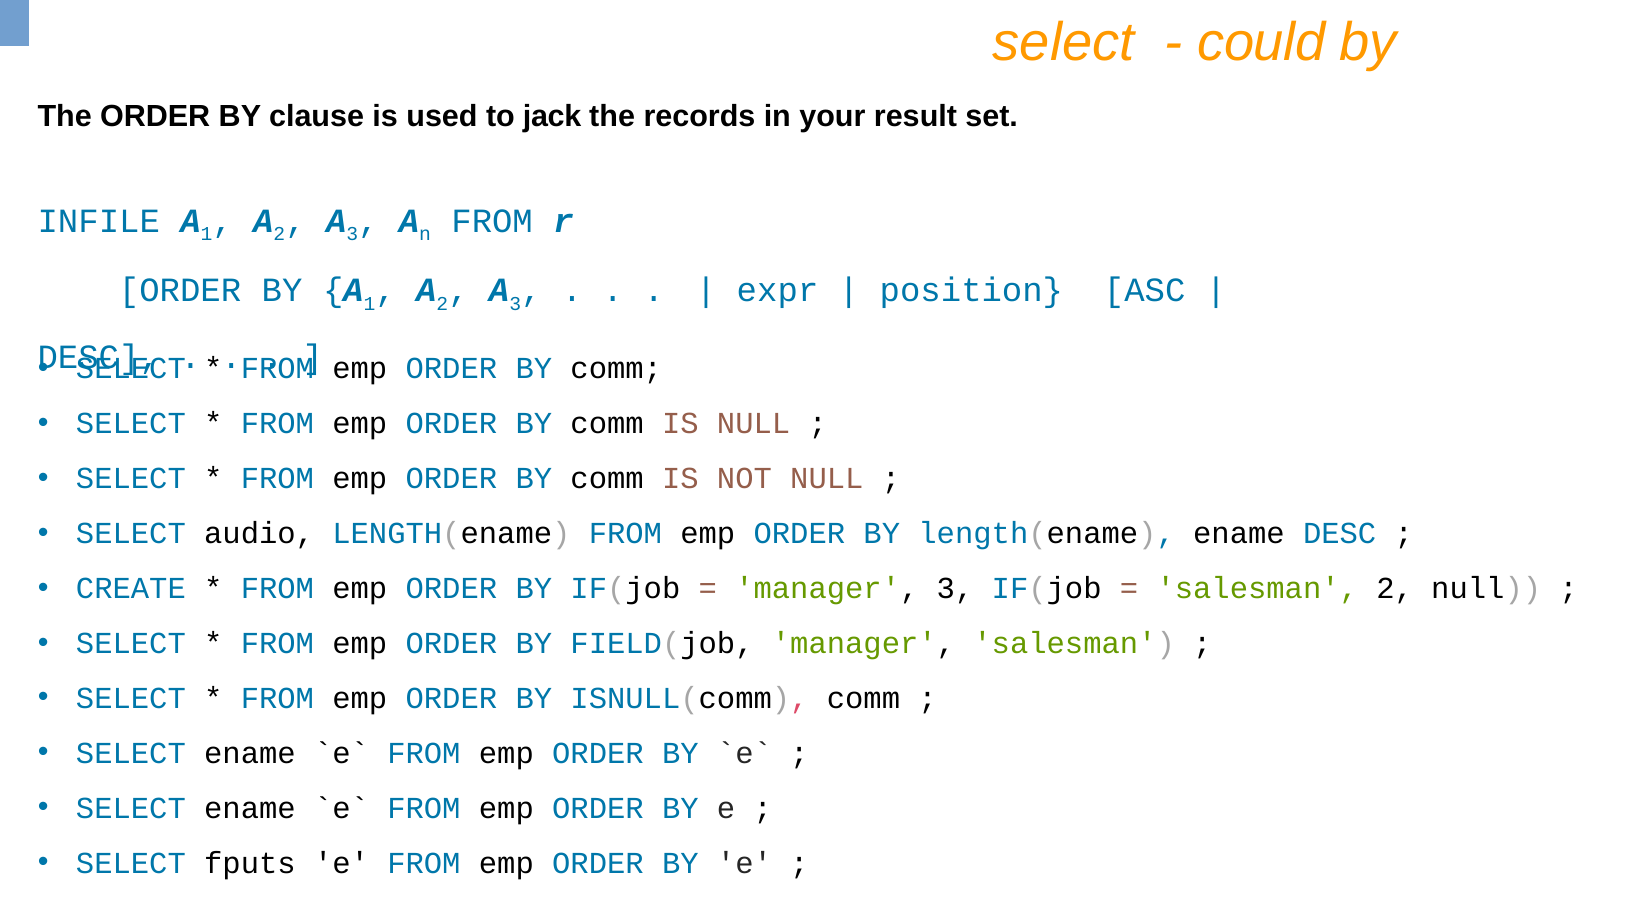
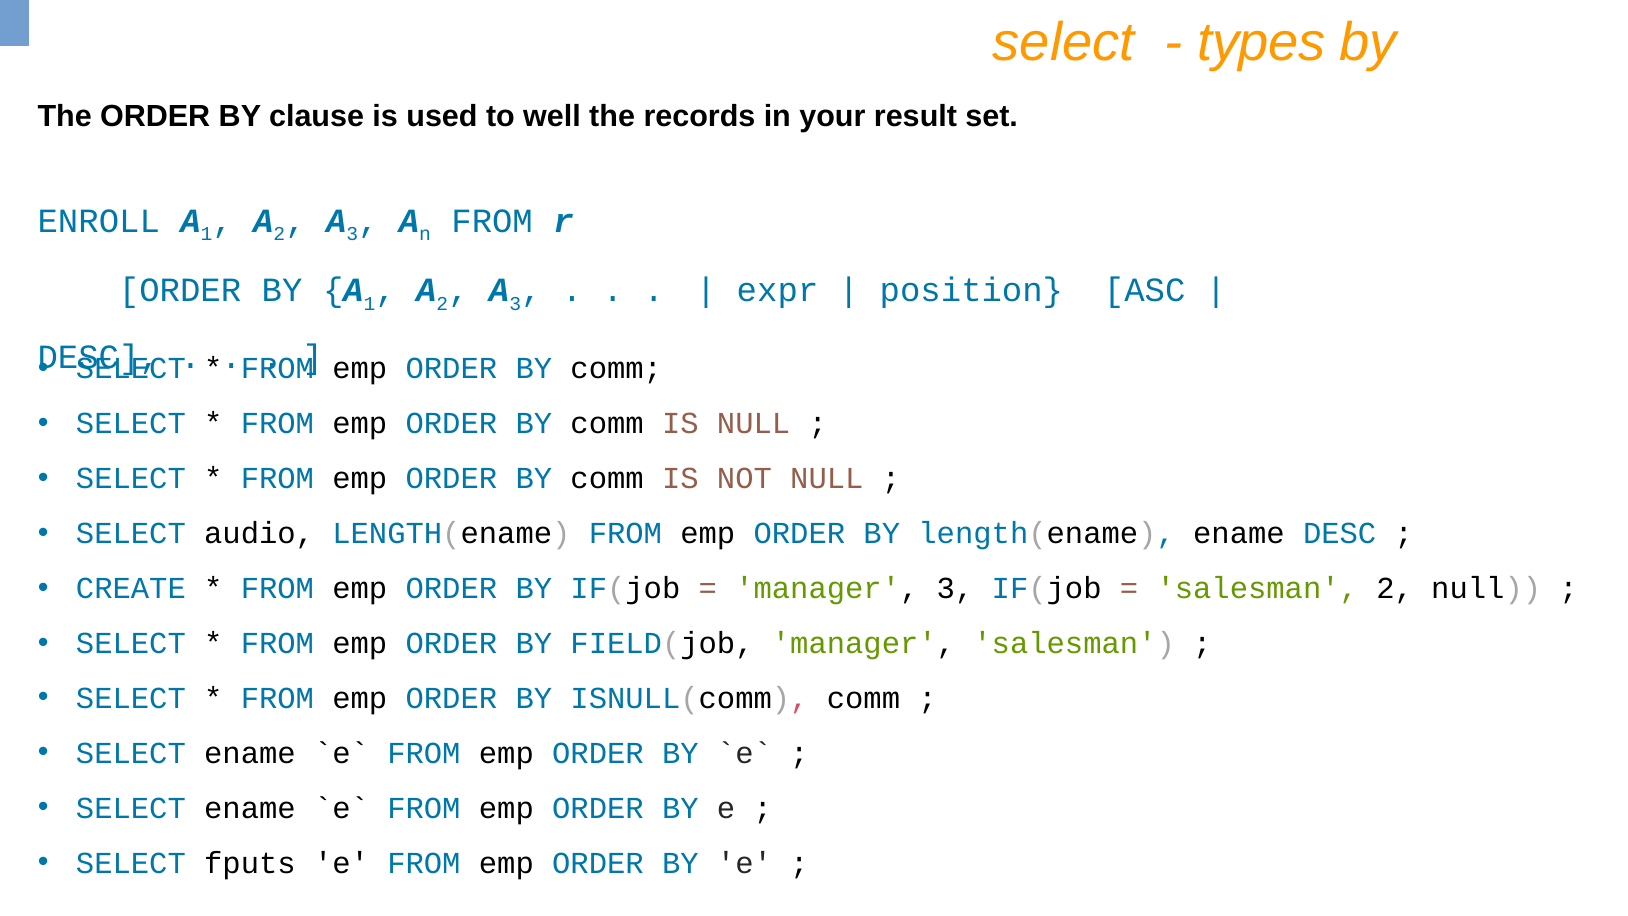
could: could -> types (1261, 42)
jack: jack -> well (552, 116)
INFILE: INFILE -> ENROLL (99, 221)
